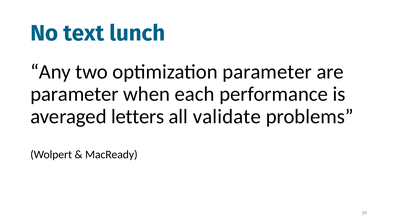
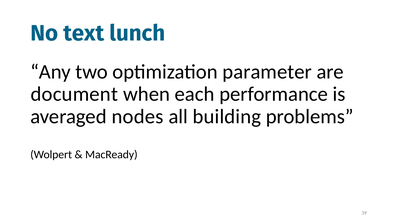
parameter: parameter -> document (74, 94)
letters: letters -> nodes (138, 117)
validate: validate -> building (227, 117)
